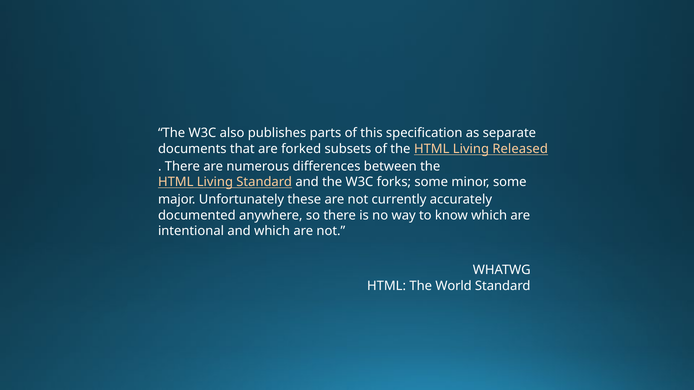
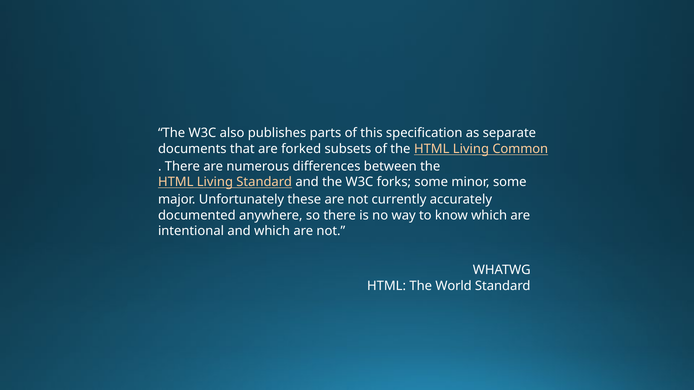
Released: Released -> Common (520, 149)
